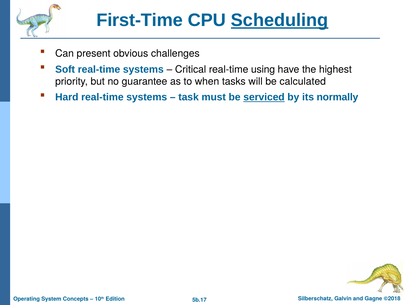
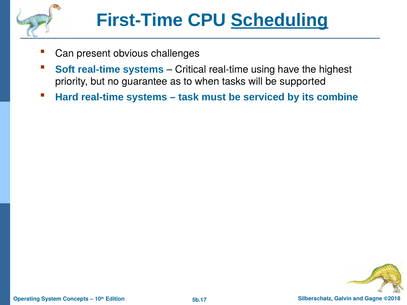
calculated: calculated -> supported (303, 82)
serviced underline: present -> none (264, 97)
normally: normally -> combine (337, 97)
